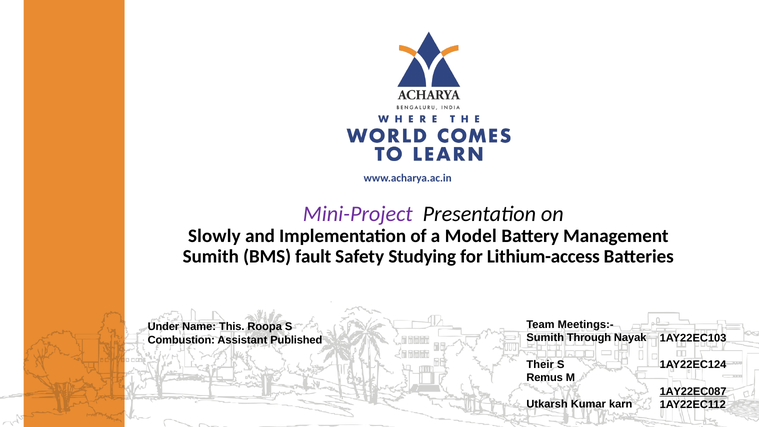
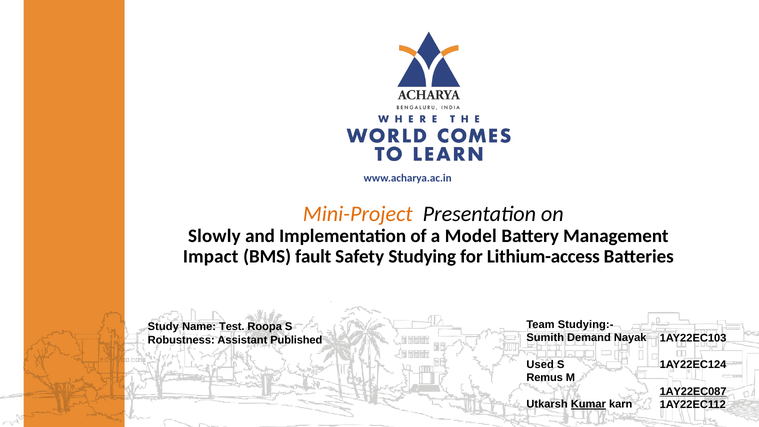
Mini-Project colour: purple -> orange (358, 214)
Sumith: Sumith -> Impact (211, 257)
Meetings:-: Meetings:- -> Studying:- (586, 324)
Under: Under -> Study (163, 327)
This: This -> Test (232, 327)
Through: Through -> Demand (589, 338)
Combustion: Combustion -> Robustness (181, 340)
Their: Their -> Used (540, 364)
Kumar underline: none -> present (588, 404)
